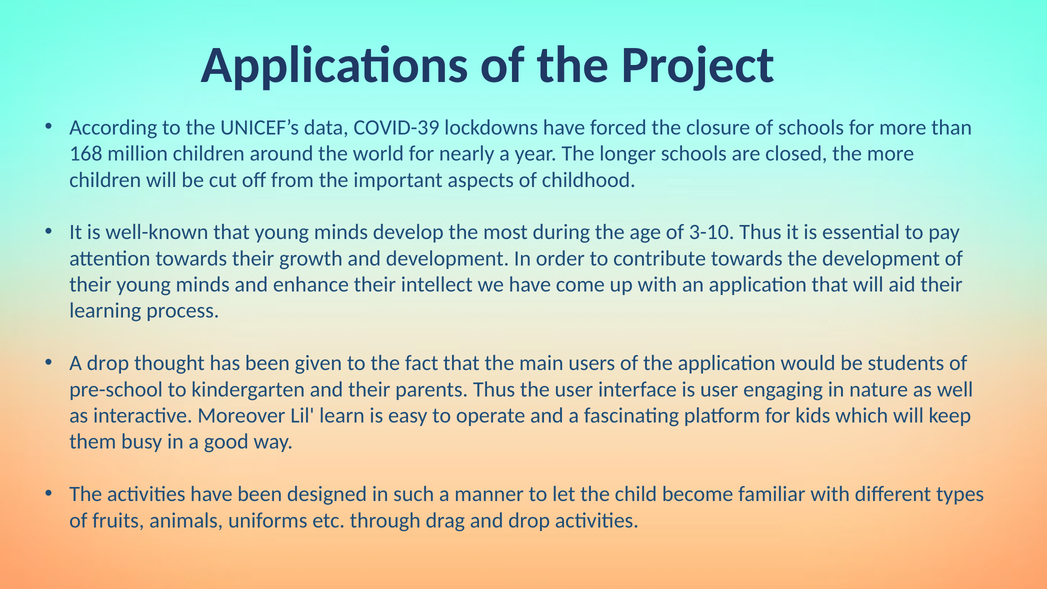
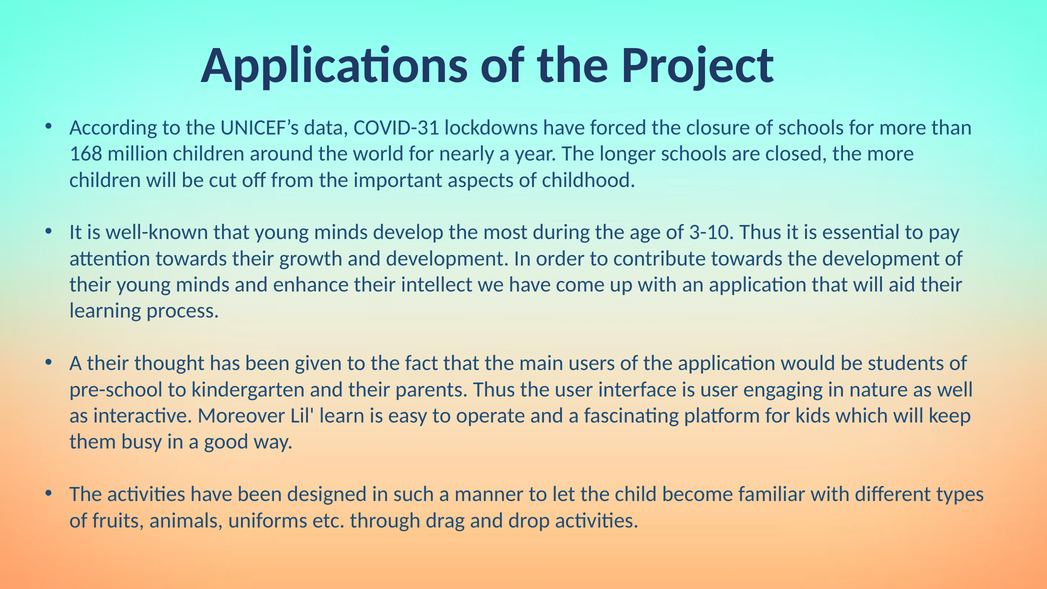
COVID-39: COVID-39 -> COVID-31 (396, 127)
A drop: drop -> their (108, 363)
